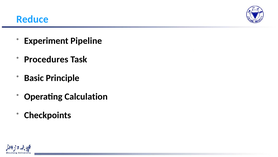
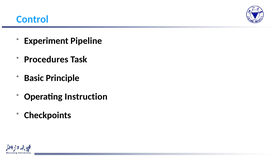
Reduce: Reduce -> Control (32, 19)
Calculation: Calculation -> Instruction (86, 96)
